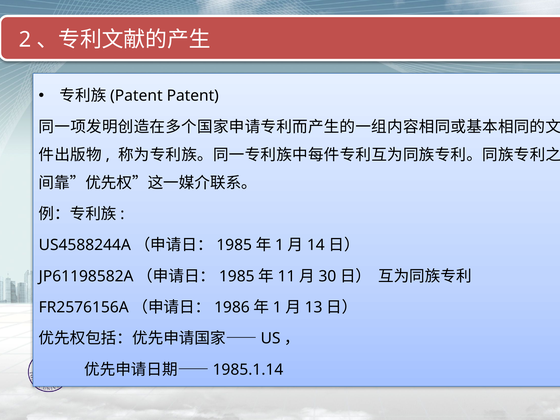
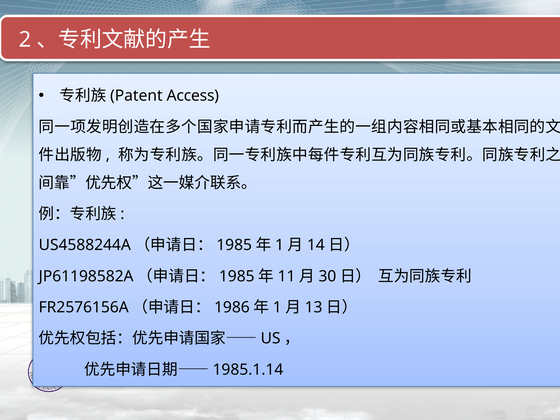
Patent: Patent -> Access (193, 96)
